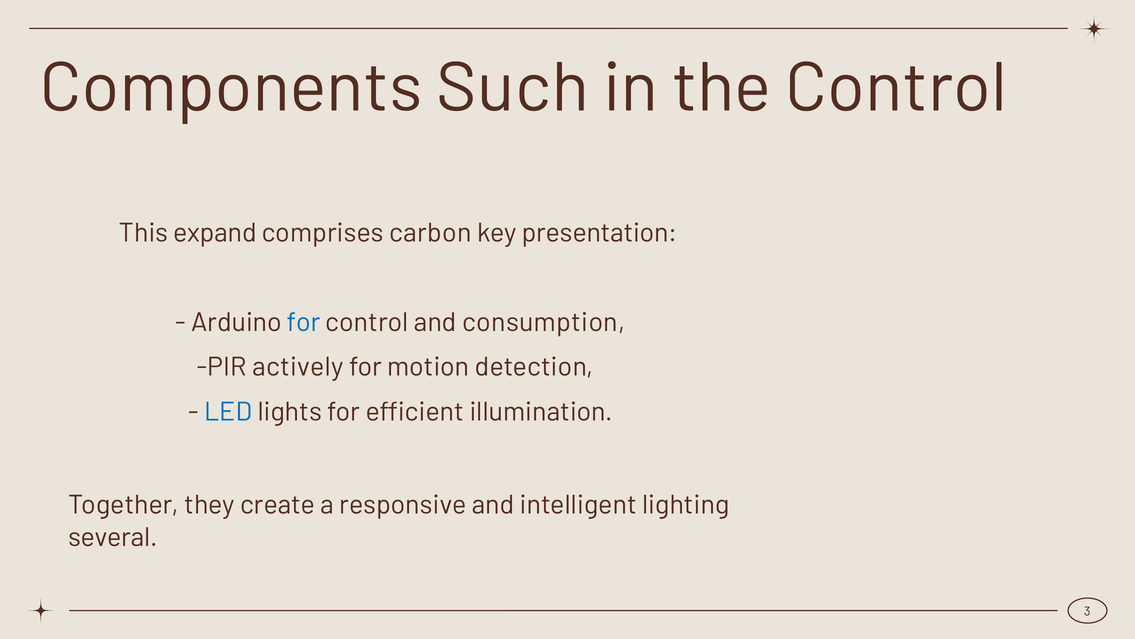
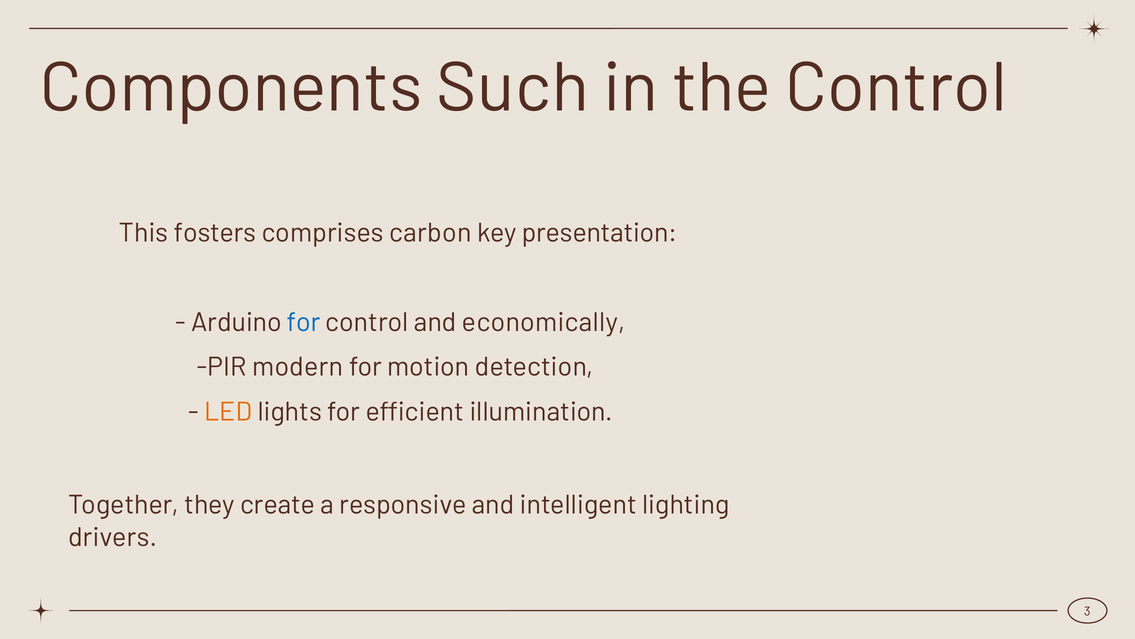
expand: expand -> fosters (215, 233)
consumption: consumption -> economically (544, 322)
actively: actively -> modern (298, 367)
LED colour: blue -> orange (228, 411)
several: several -> drivers (113, 537)
